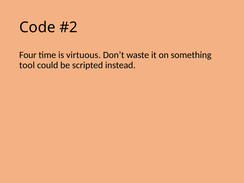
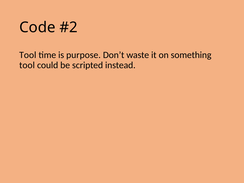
Four: Four -> Tool (28, 55)
virtuous: virtuous -> purpose (84, 55)
